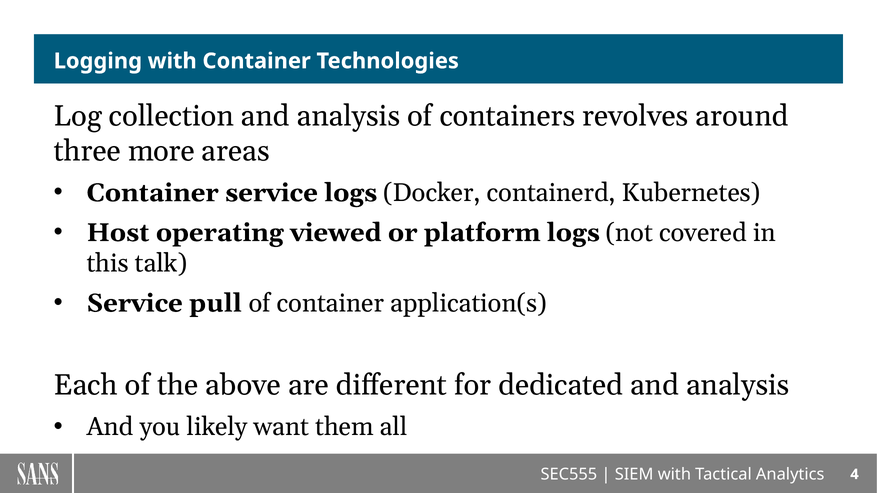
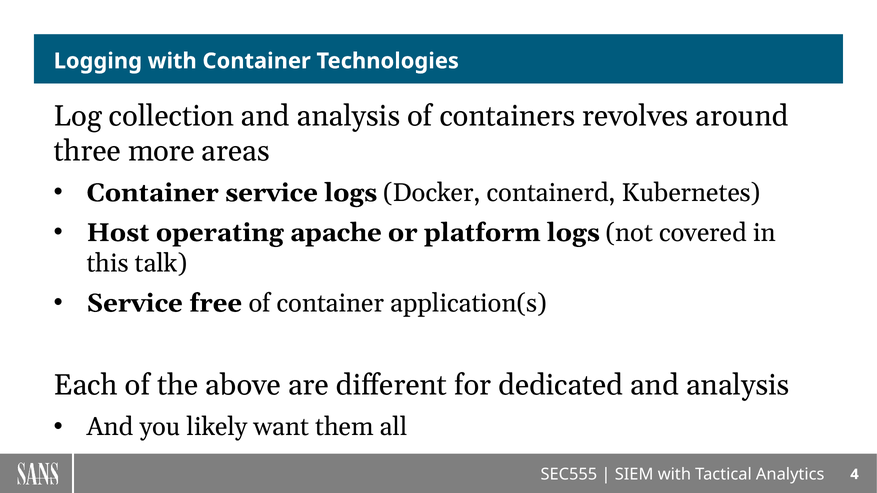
viewed: viewed -> apache (336, 233)
pull: pull -> free (216, 303)
